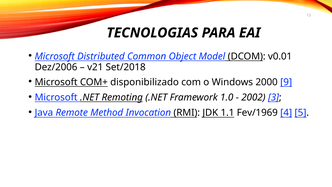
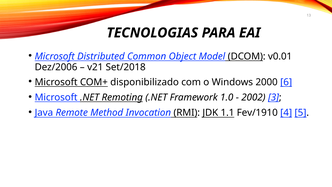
9: 9 -> 6 (286, 82)
Fev/1969: Fev/1969 -> Fev/1910 (257, 113)
